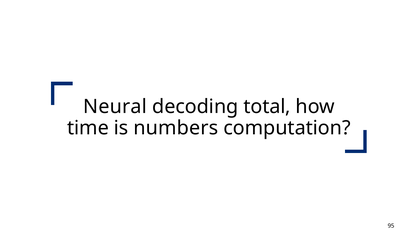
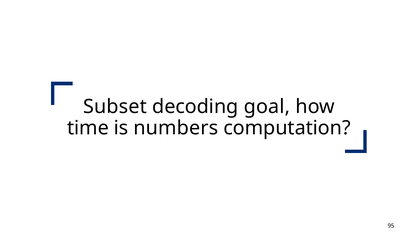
Neural: Neural -> Subset (115, 107)
total: total -> goal (267, 107)
